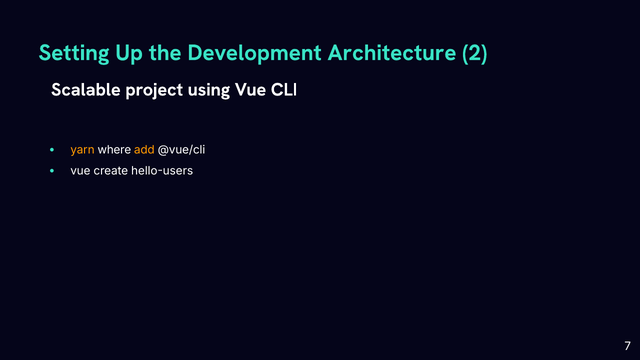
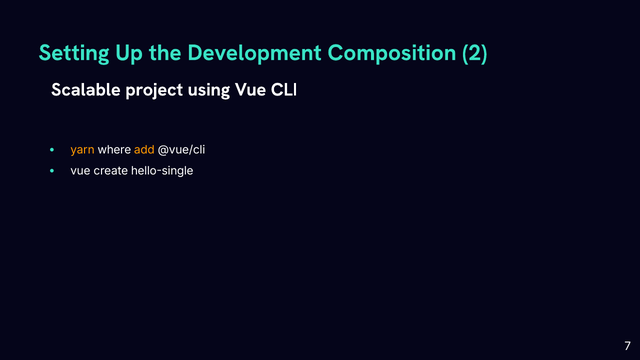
Architecture: Architecture -> Composition (392, 53)
hello-users: hello-users -> hello-single (162, 171)
